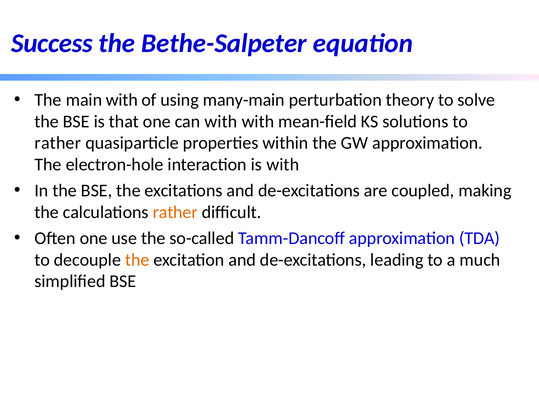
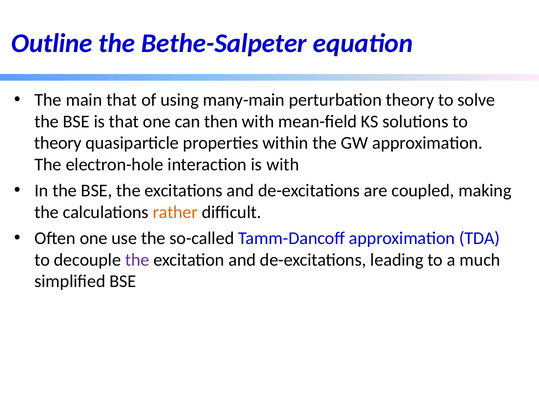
Success: Success -> Outline (52, 43)
main with: with -> that (122, 100)
can with: with -> then (221, 122)
rather: rather -> theory (58, 143)
the colour: orange -> purple (137, 260)
